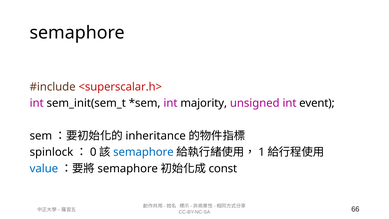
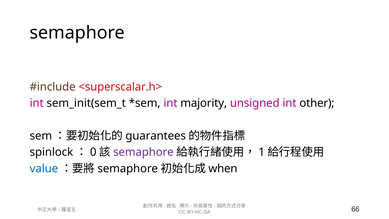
event: event -> other (317, 103)
inheritance: inheritance -> guarantees (156, 136)
semaphore colour: blue -> purple (143, 152)
const: const -> when (223, 168)
